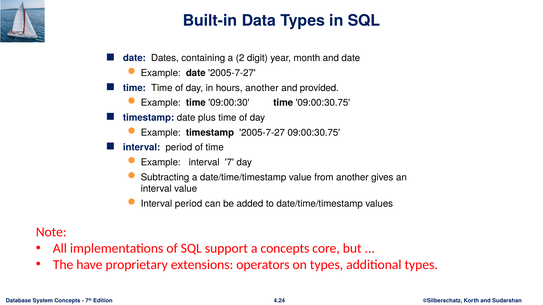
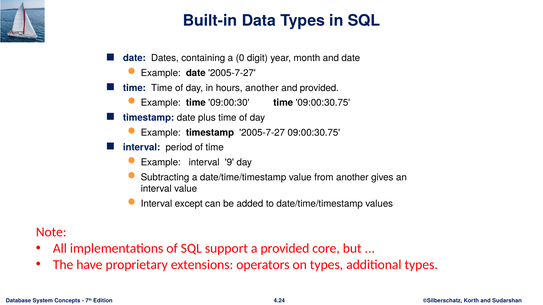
2: 2 -> 0 (240, 58)
7: 7 -> 9 (229, 163)
period: period -> except (189, 204)
a concepts: concepts -> provided (285, 249)
